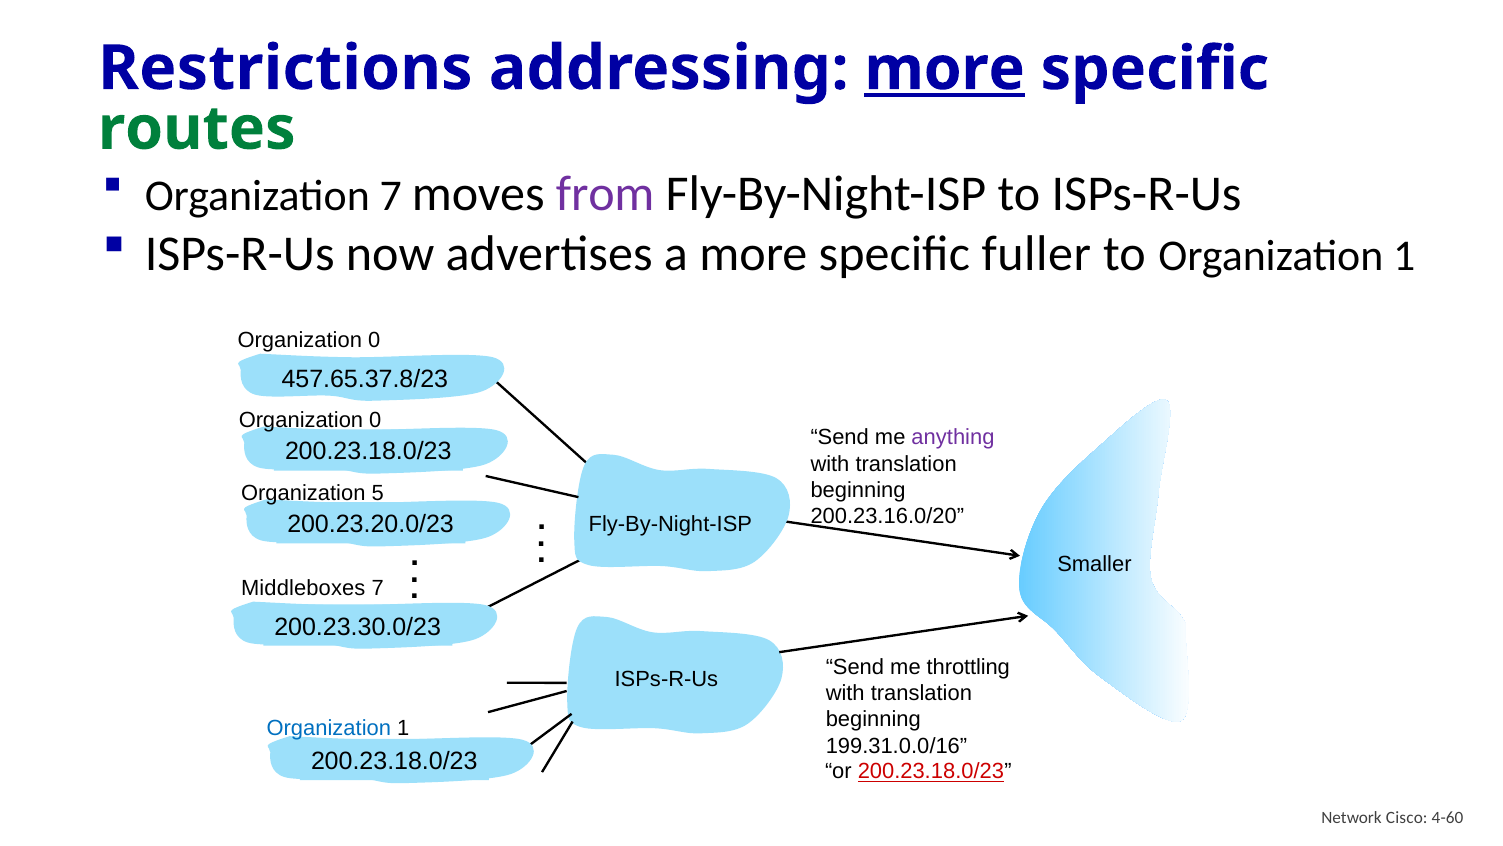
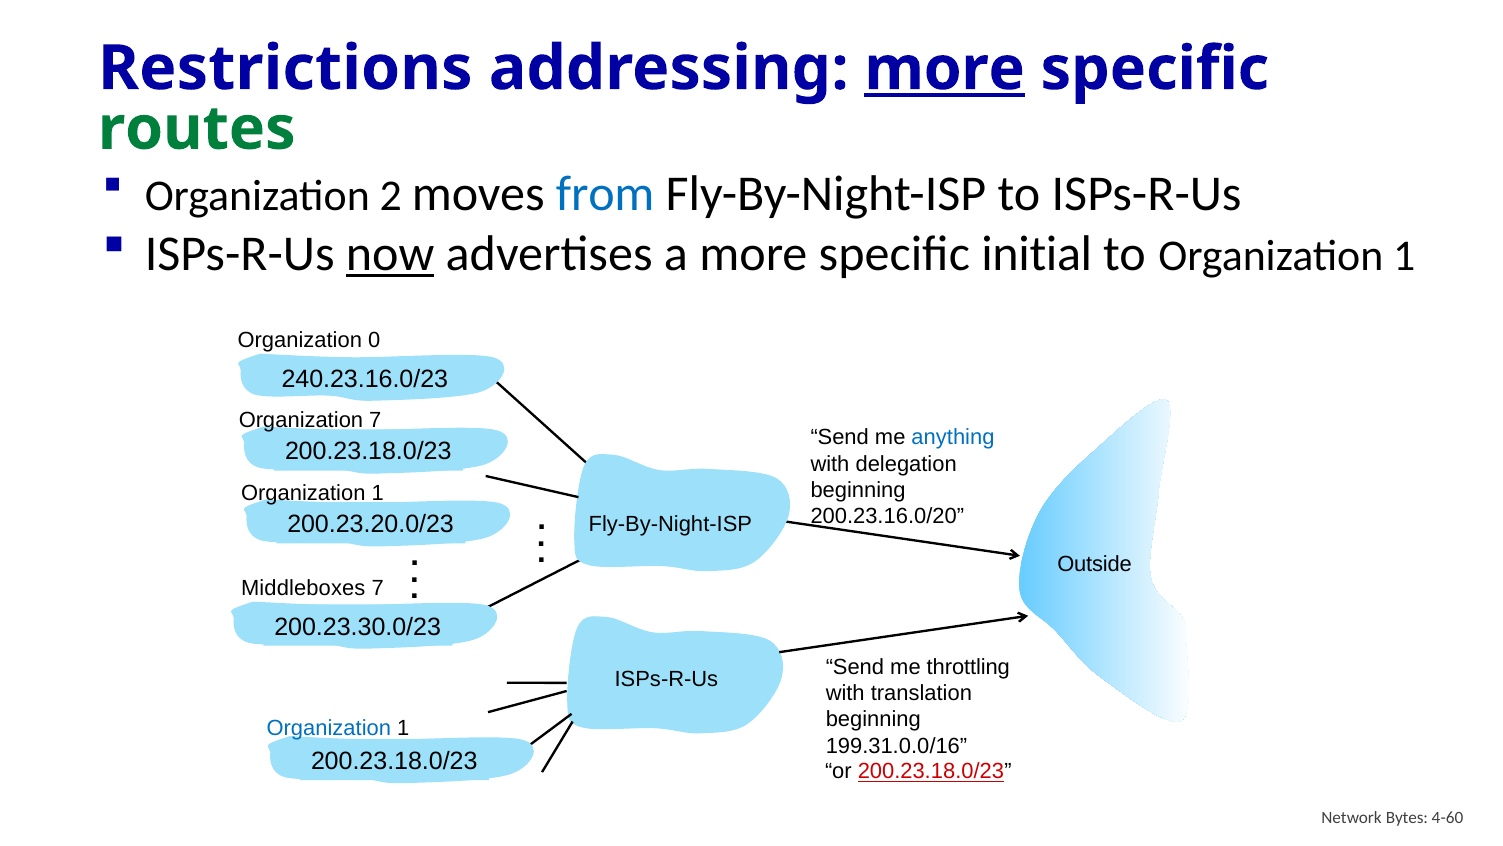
Organization 7: 7 -> 2 (391, 196)
from colour: purple -> blue (605, 194)
now underline: none -> present (390, 254)
fuller: fuller -> initial (1037, 254)
457.65.37.8/23: 457.65.37.8/23 -> 240.23.16.0/23 (365, 379)
0: 0 -> 7 (375, 420)
anything colour: purple -> blue (953, 437)
translation: translation -> delegation (906, 464)
5: 5 -> 1 (378, 493)
Smaller: Smaller -> Outside (1095, 564)
Cisco: Cisco -> Bytes (1407, 818)
